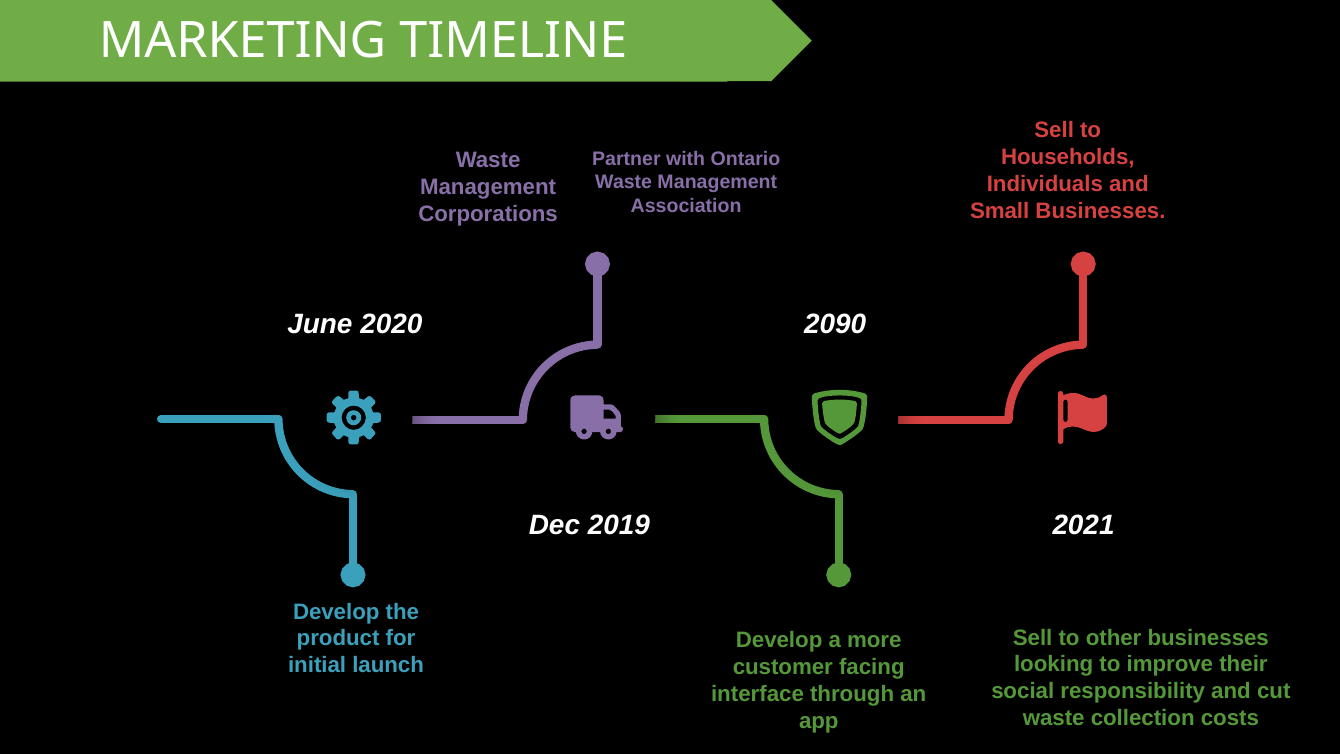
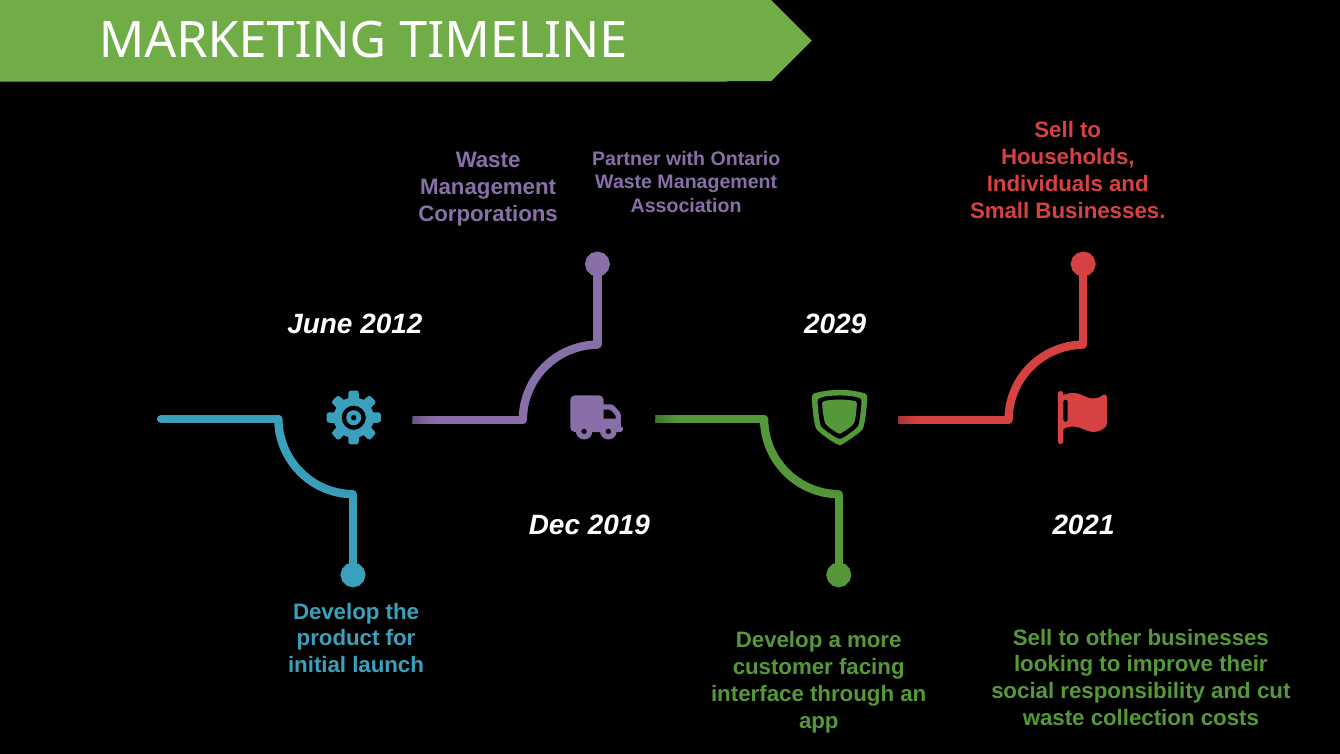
2020: 2020 -> 2012 (391, 324)
2090: 2090 -> 2029 (835, 324)
